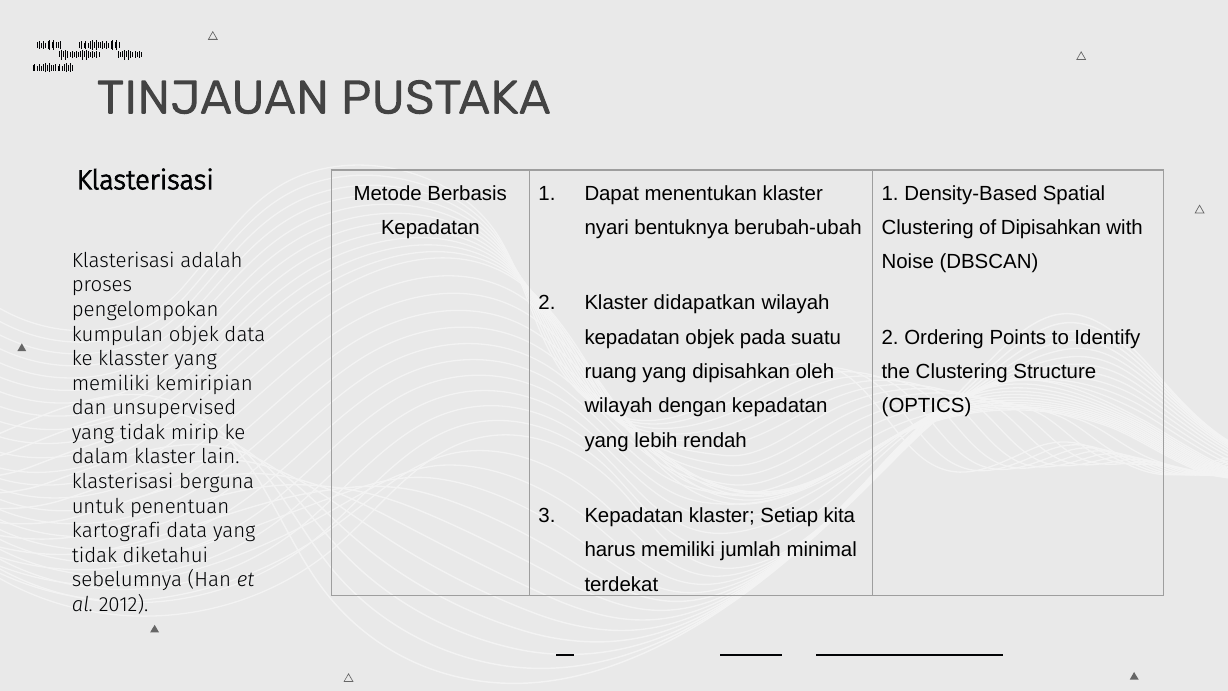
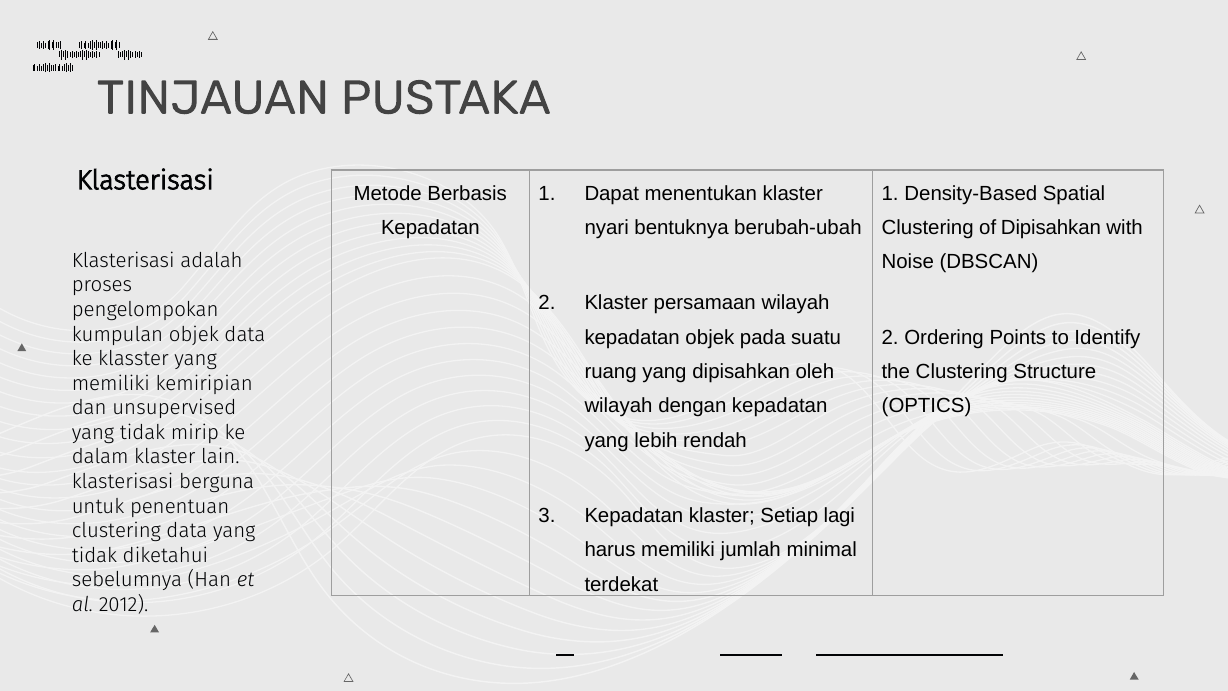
didapatkan: didapatkan -> persamaan (705, 303)
kita: kita -> lagi (839, 516)
kartografi: kartografi -> clustering (116, 531)
